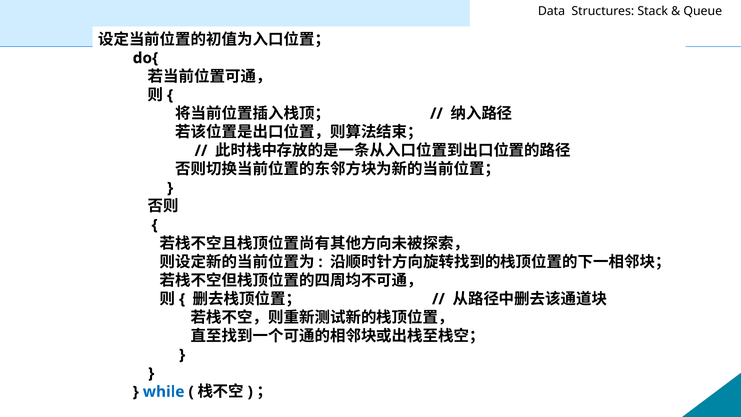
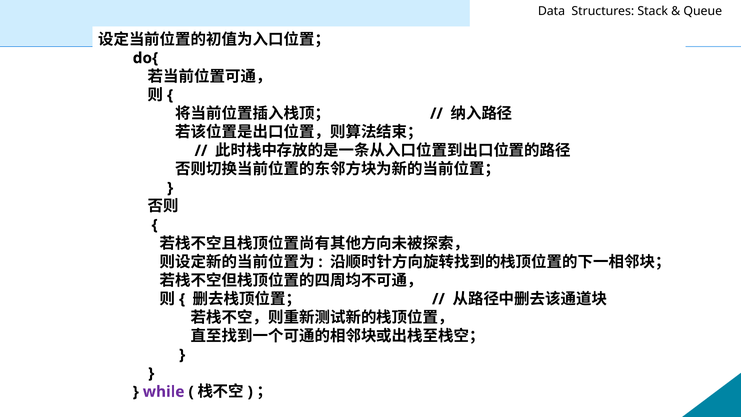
while colour: blue -> purple (164, 392)
